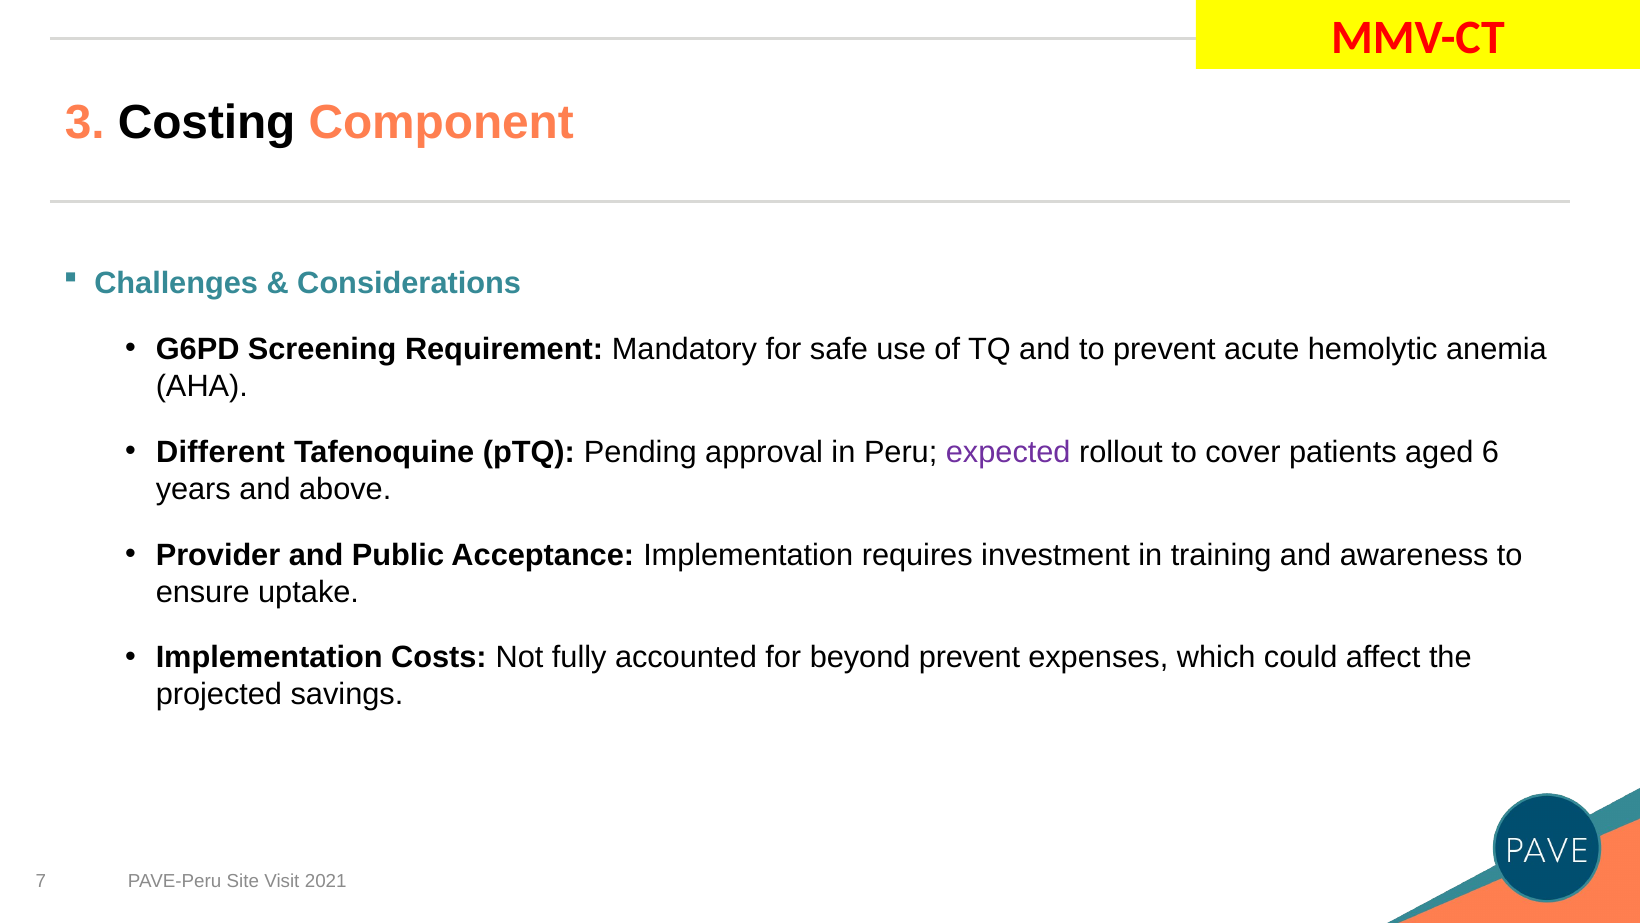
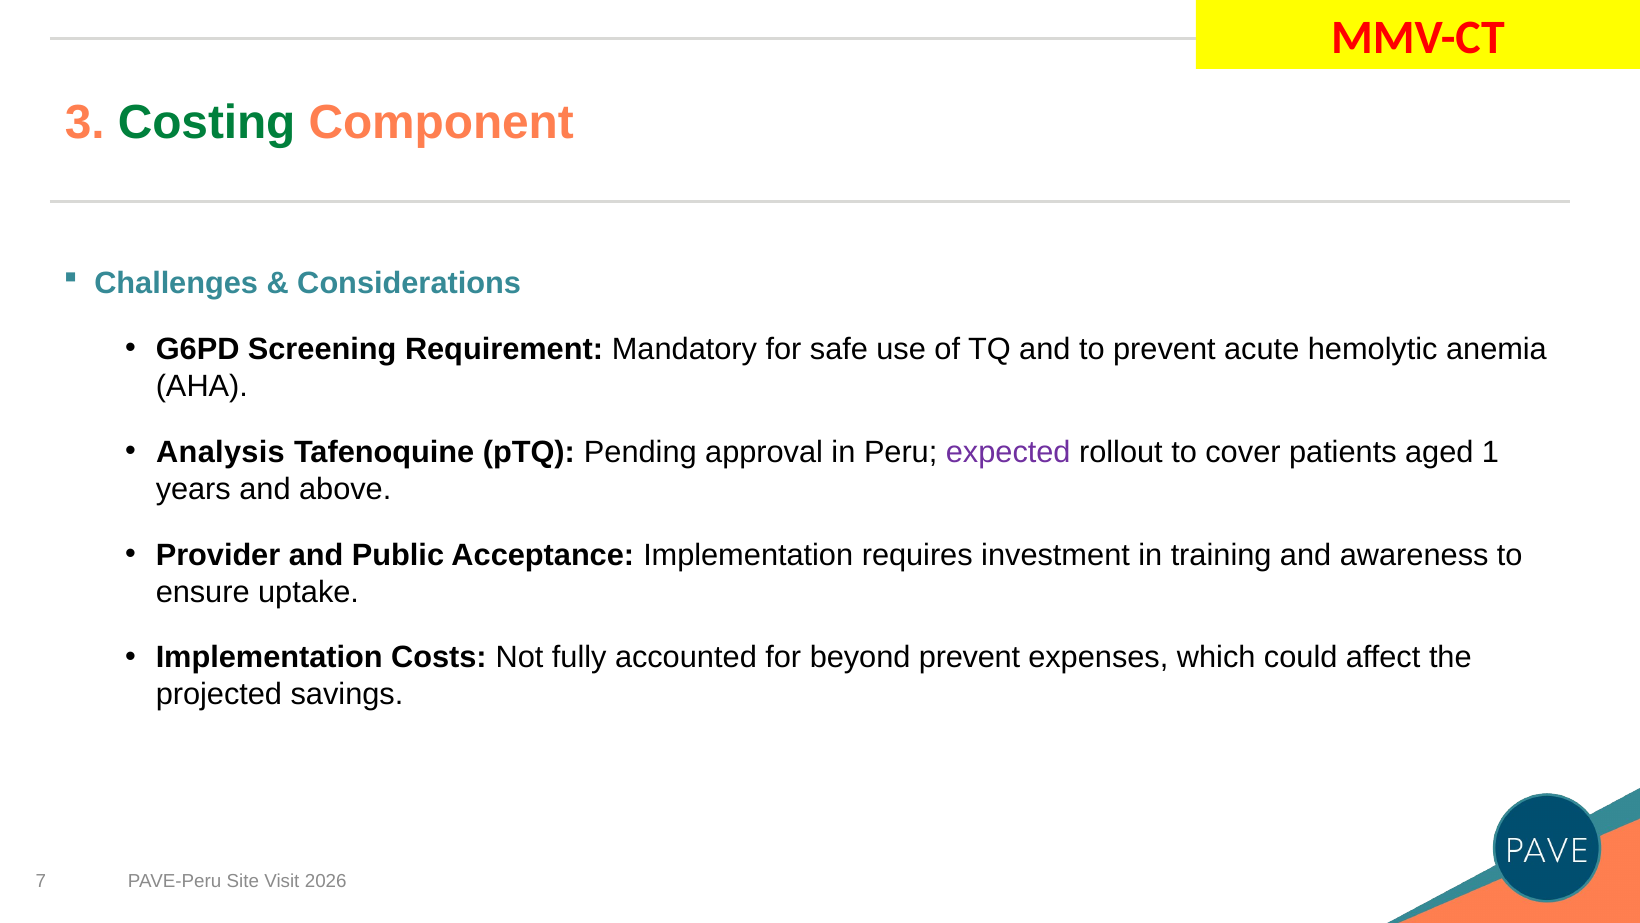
Costing colour: black -> green (207, 123)
Different: Different -> Analysis (220, 452)
6: 6 -> 1 (1491, 452)
2021: 2021 -> 2026 (326, 881)
